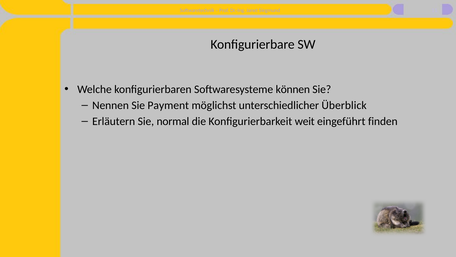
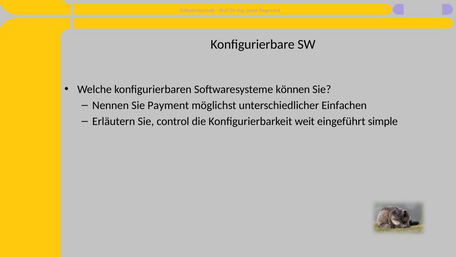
Überblick: Überblick -> Einfachen (344, 105)
normal: normal -> control (173, 121)
finden: finden -> simple (383, 121)
